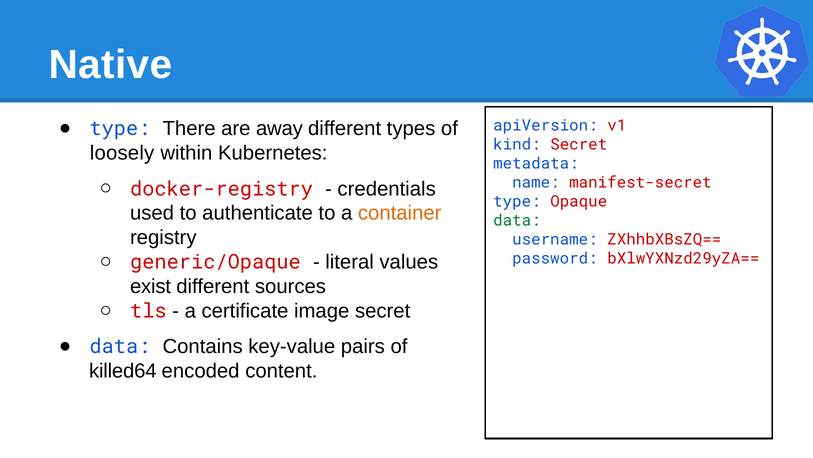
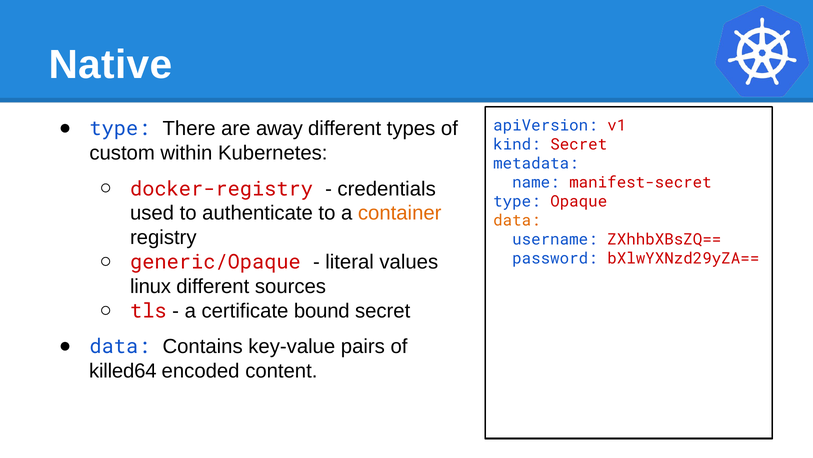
loosely: loosely -> custom (122, 153)
data colour: green -> orange (517, 220)
exist: exist -> linux (150, 286)
image: image -> bound (322, 310)
